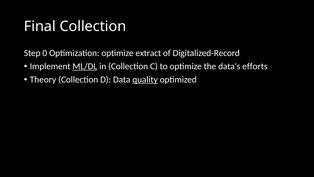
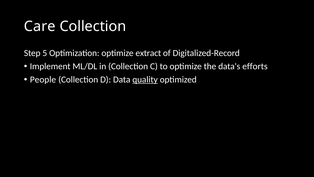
Final: Final -> Care (40, 26)
0: 0 -> 5 (45, 53)
ML/DL underline: present -> none (85, 66)
Theory: Theory -> People (43, 79)
